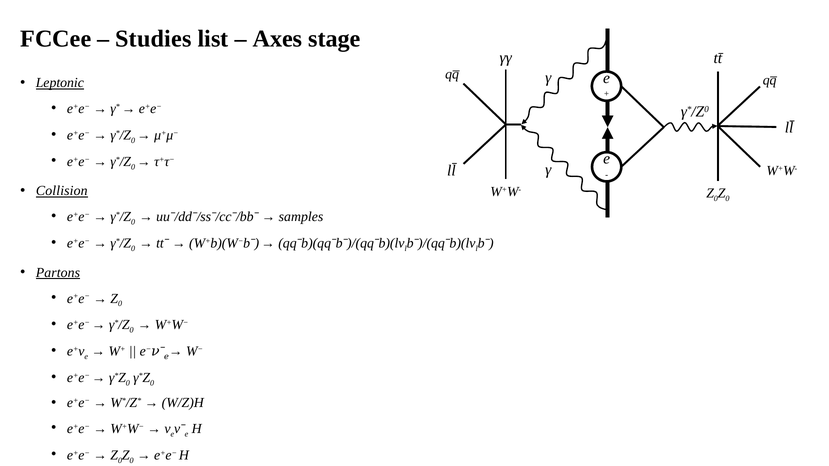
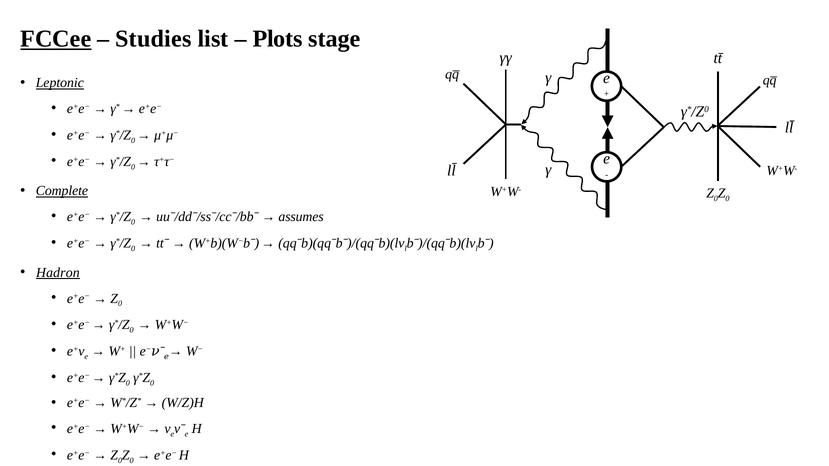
FCCee underline: none -> present (56, 39)
Axes: Axes -> Plots (278, 39)
Collision: Collision -> Complete (62, 191)
samples: samples -> assumes (301, 217)
Partons: Partons -> Hadron (58, 273)
